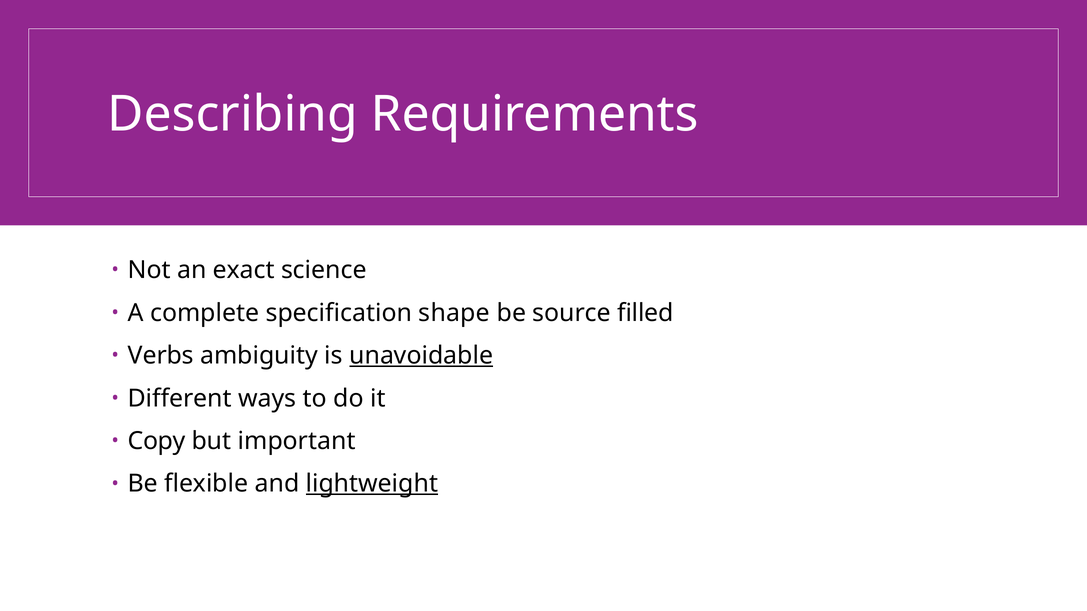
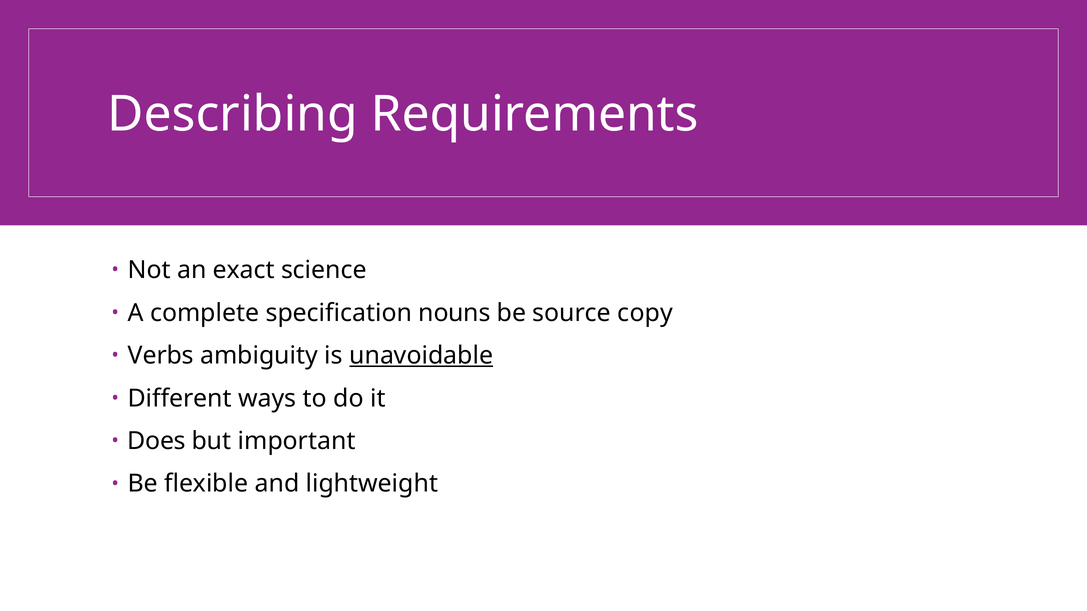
shape: shape -> nouns (454, 313)
filled: filled -> copy (645, 313)
Copy: Copy -> Does (157, 441)
lightweight underline: present -> none (372, 484)
